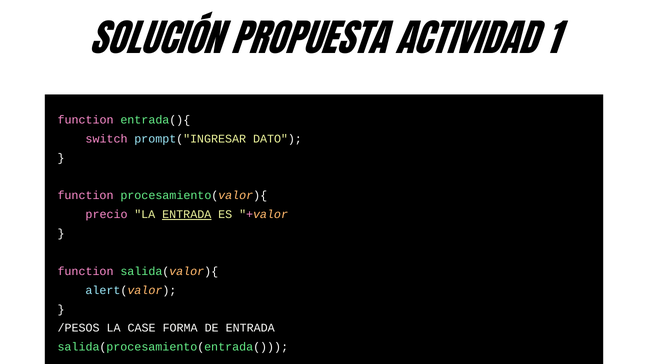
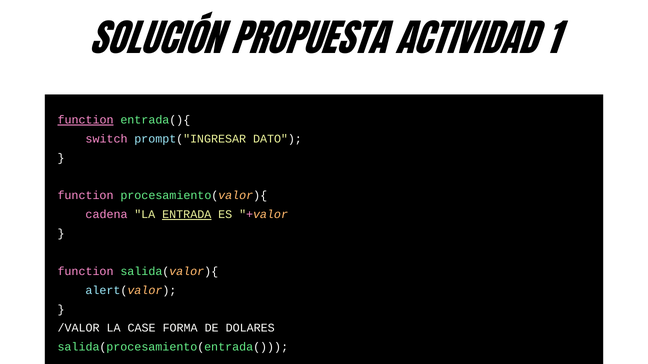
function underline: none -> present (86, 120)
precio: precio -> cadena (107, 215)
/PESOS: /PESOS -> /VALOR (79, 329)
DE ENTRADA: ENTRADA -> DOLARES (250, 329)
